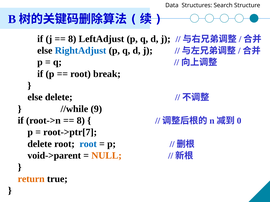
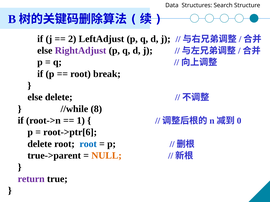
8: 8 -> 2 (72, 39)
RightAdjust colour: blue -> purple (81, 51)
9: 9 -> 8 (96, 109)
8: 8 -> 1 (81, 121)
root->ptr[7: root->ptr[7 -> root->ptr[6 (70, 132)
void->parent: void->parent -> true->parent (54, 156)
return colour: orange -> purple (31, 179)
